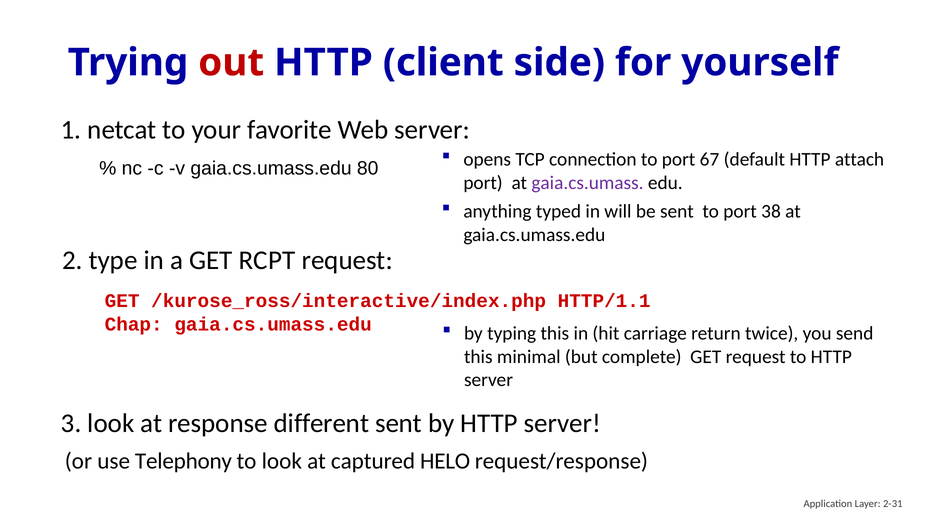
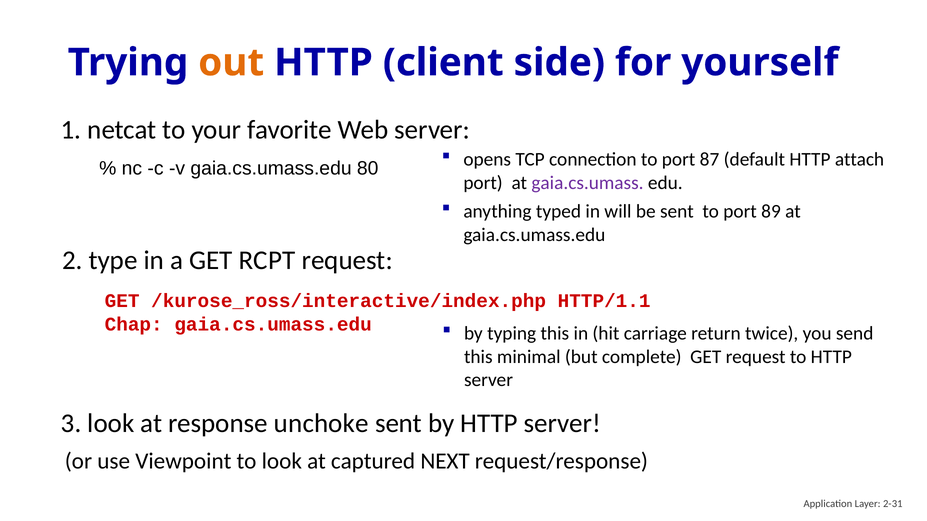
out colour: red -> orange (231, 63)
67: 67 -> 87 (710, 160)
38: 38 -> 89 (771, 212)
different: different -> unchoke (321, 423)
Telephony: Telephony -> Viewpoint (183, 462)
HELO: HELO -> NEXT (445, 462)
